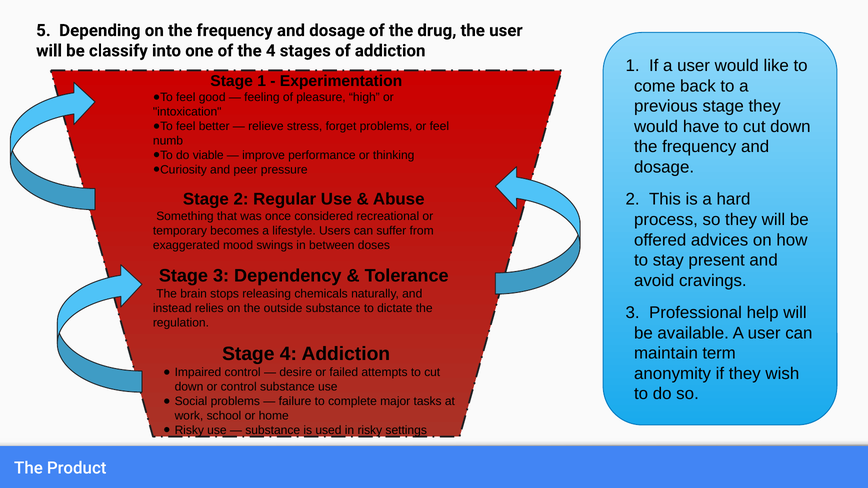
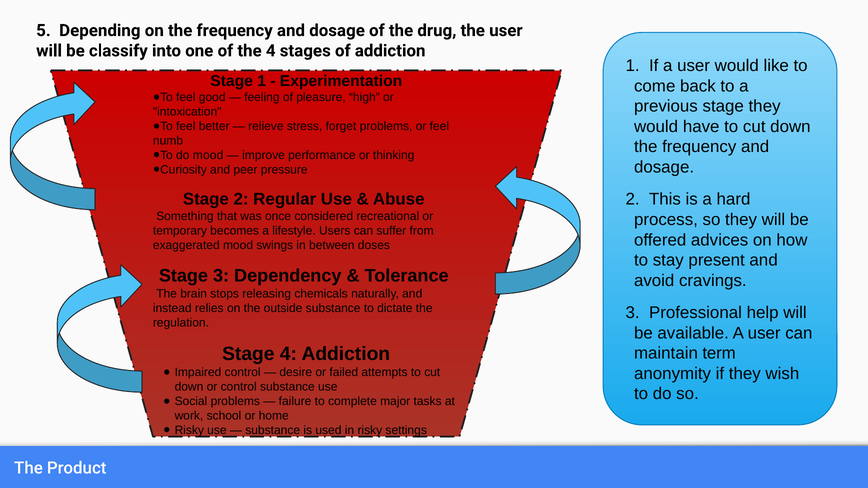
do viable: viable -> mood (208, 155)
